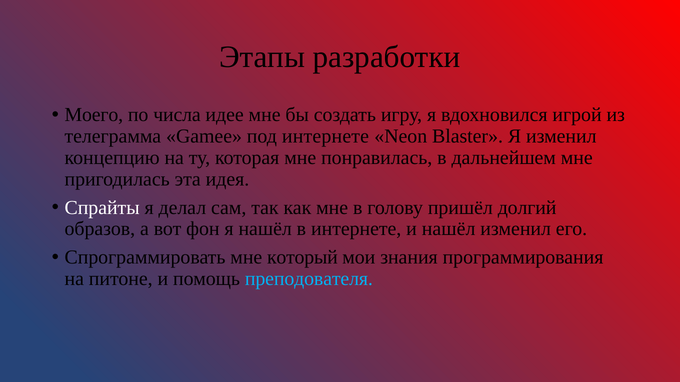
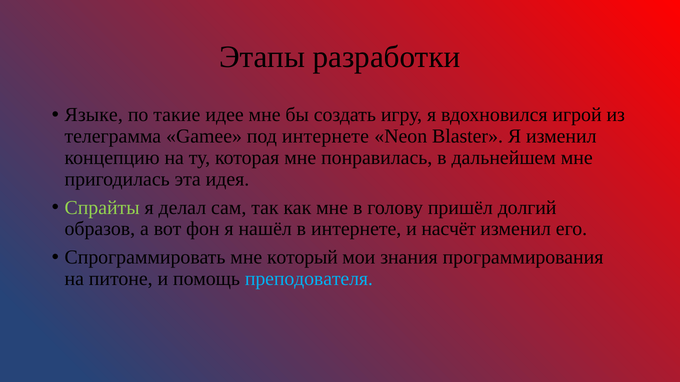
Моего: Моего -> Языке (94, 115)
числа: числа -> такие (177, 115)
Спрайты colour: white -> light green (102, 208)
и нашёл: нашёл -> насчёт (449, 229)
